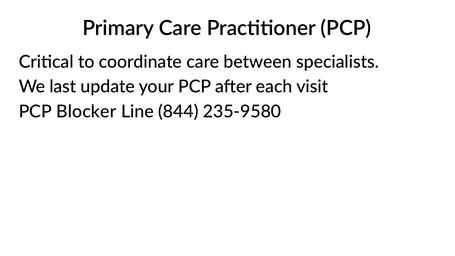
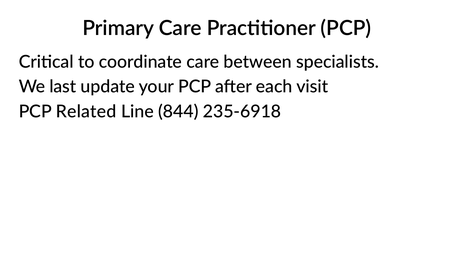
Blocker: Blocker -> Related (86, 112)
235-9580: 235-9580 -> 235-6918 (242, 112)
